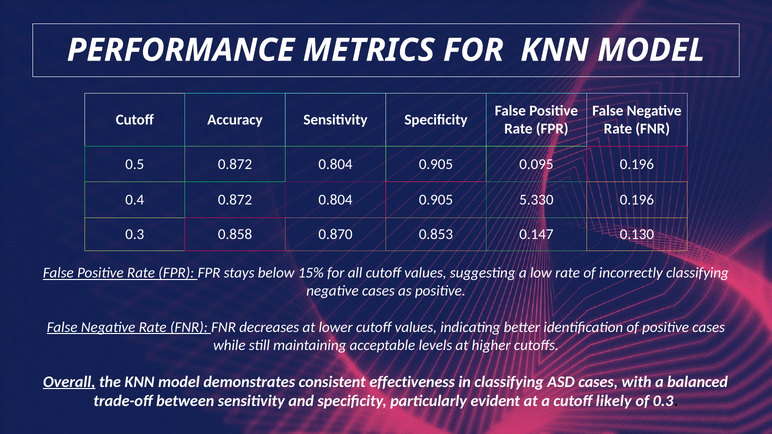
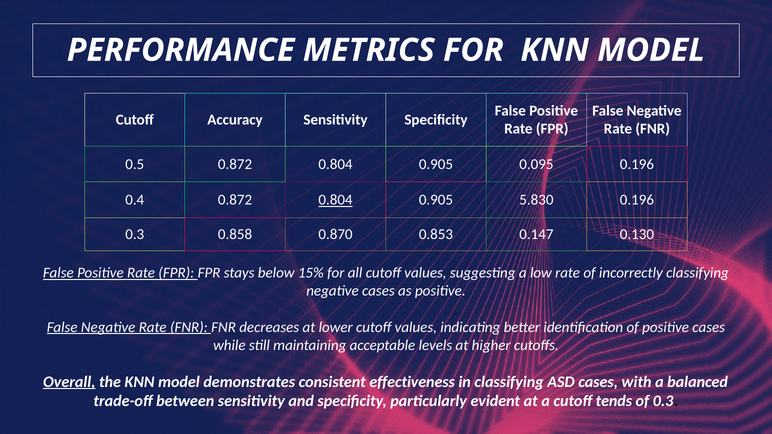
0.804 underline: none -> present (336, 200)
5.330: 5.330 -> 5.830 (536, 200)
likely: likely -> tends (614, 401)
